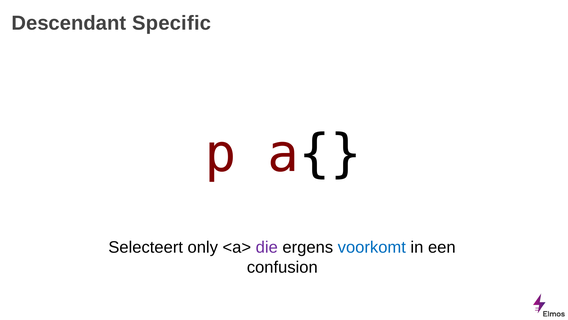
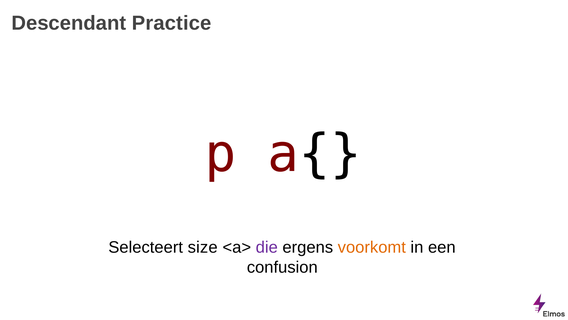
Specific: Specific -> Practice (172, 23)
only: only -> size (203, 247)
voorkomt colour: blue -> orange (372, 247)
